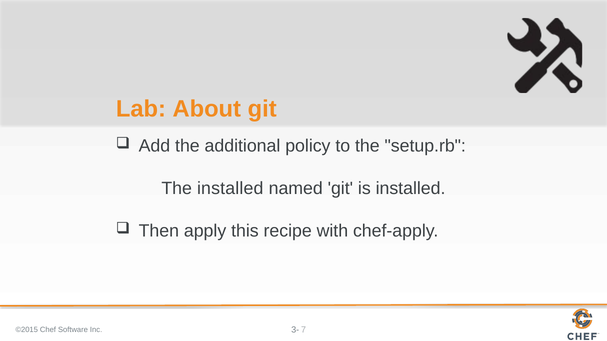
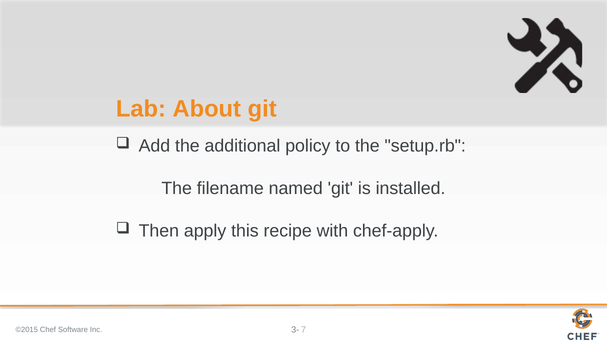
The installed: installed -> filename (230, 189)
